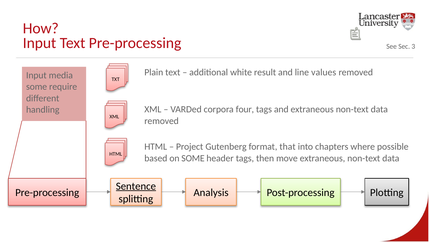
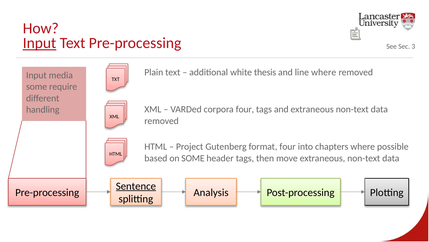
Input underline: none -> present (40, 43)
result: result -> thesis (265, 72)
line values: values -> where (324, 72)
format that: that -> four (288, 146)
